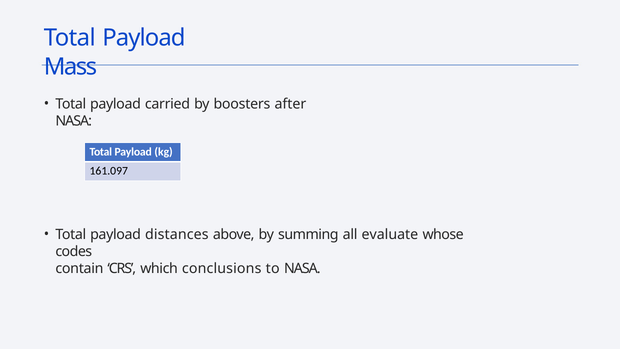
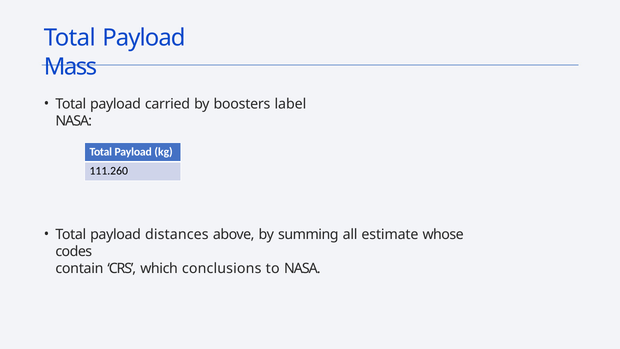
after: after -> label (290, 104)
161.097: 161.097 -> 111.260 (109, 171)
evaluate: evaluate -> estimate (390, 234)
